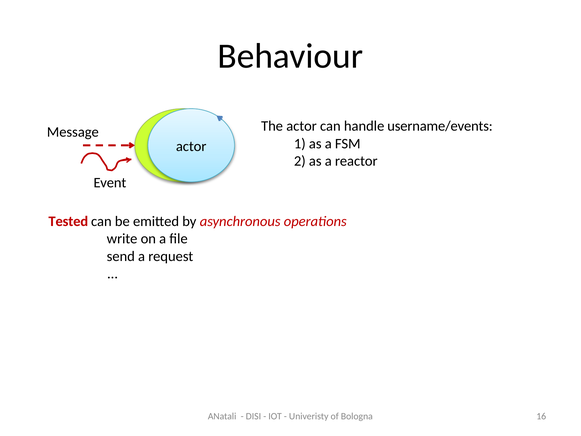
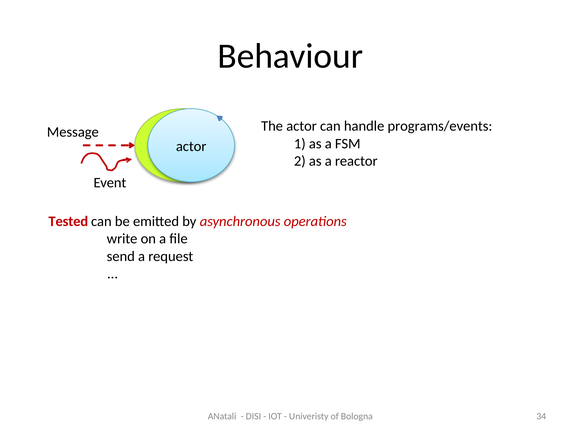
username/events: username/events -> programs/events (440, 126)
16: 16 -> 34 (541, 416)
